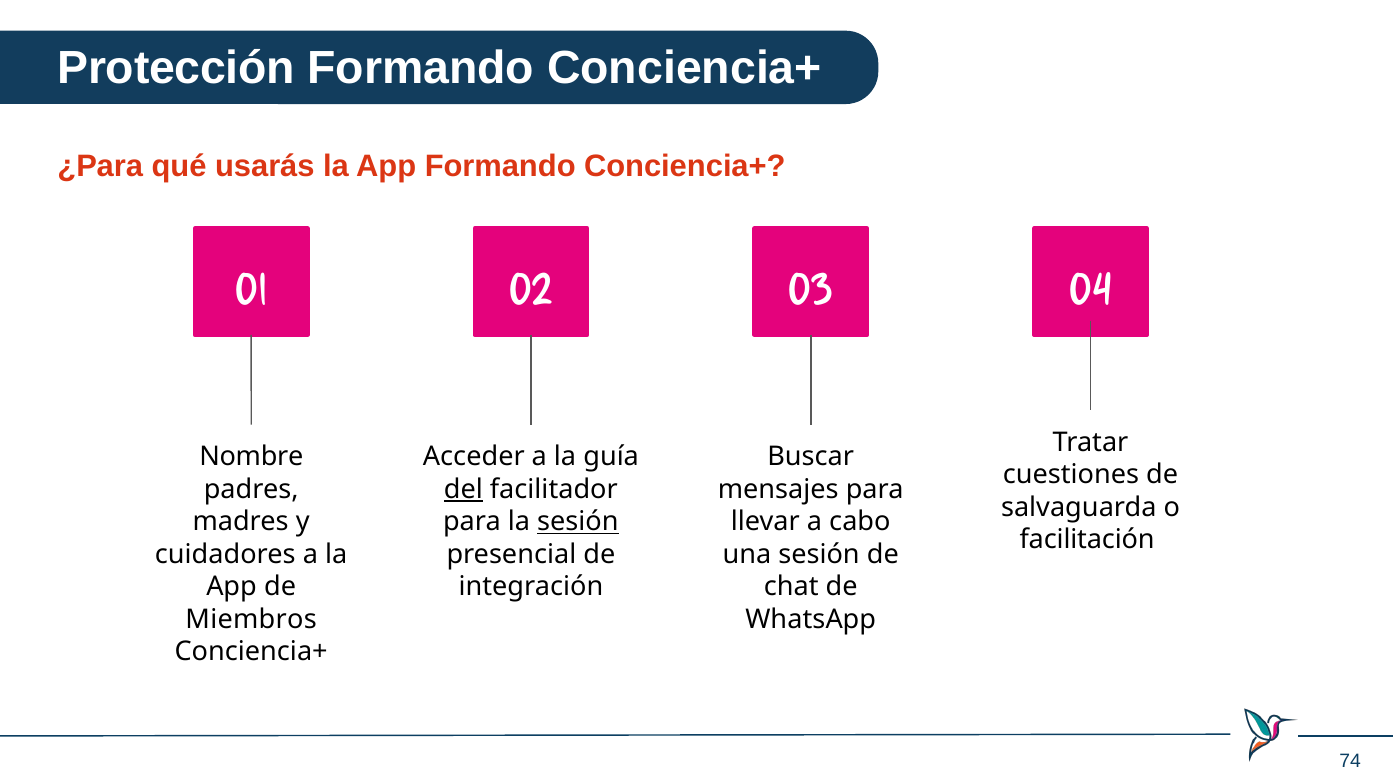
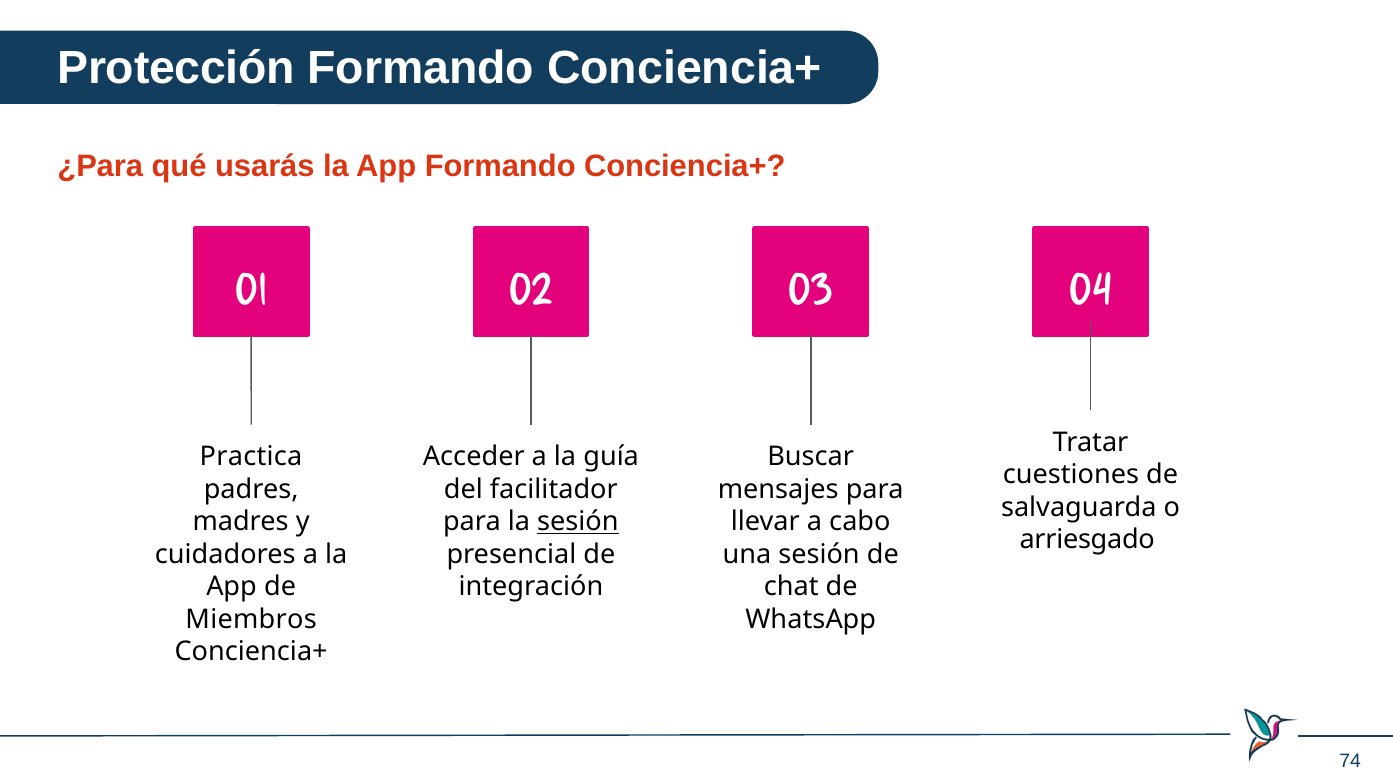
Nombre: Nombre -> Practica (251, 456)
del underline: present -> none (463, 489)
facilitación: facilitación -> arriesgado (1087, 540)
